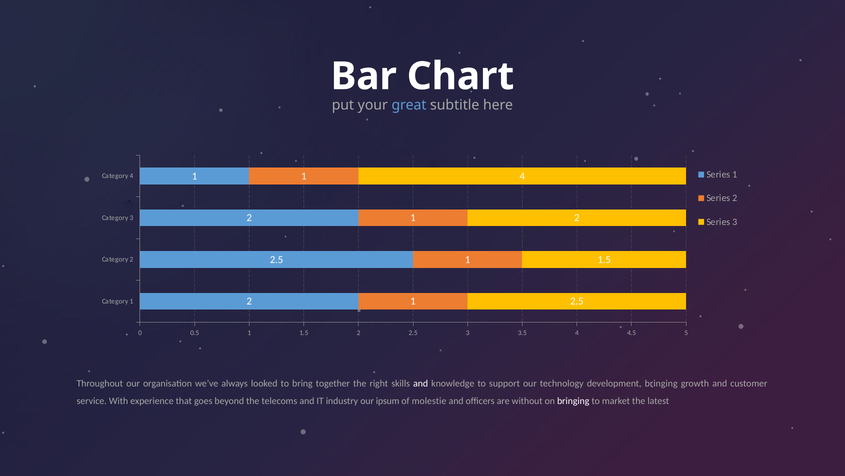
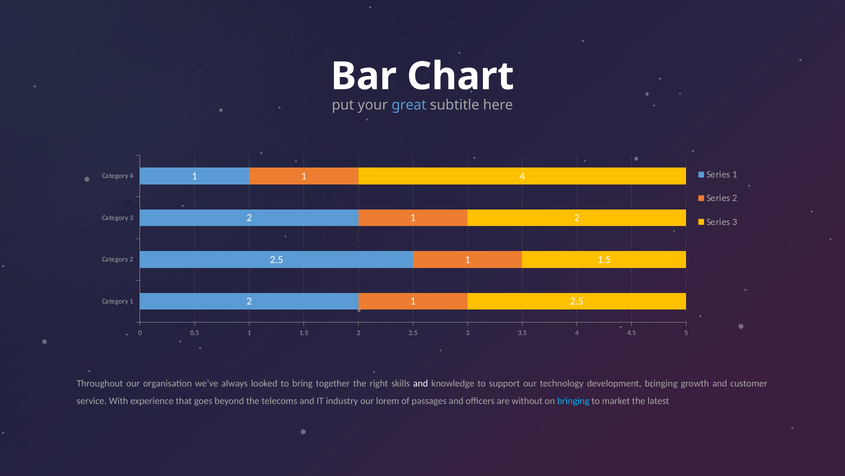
ipsum: ipsum -> lorem (388, 401)
molestie: molestie -> passages (429, 401)
bringing colour: white -> light blue (573, 401)
